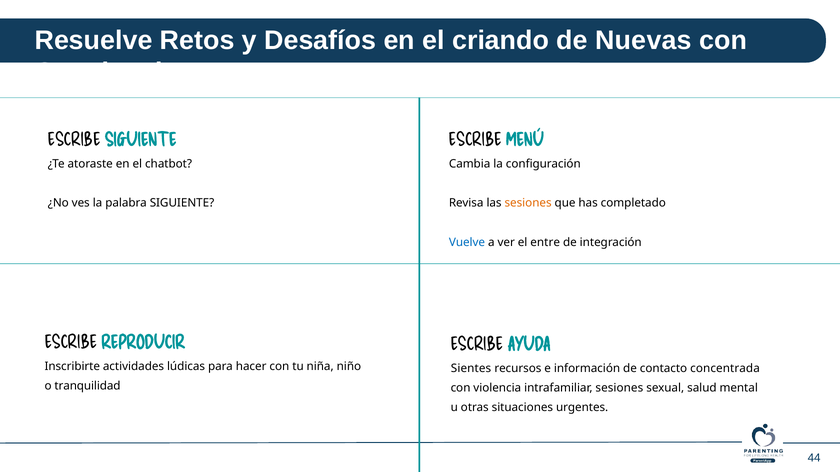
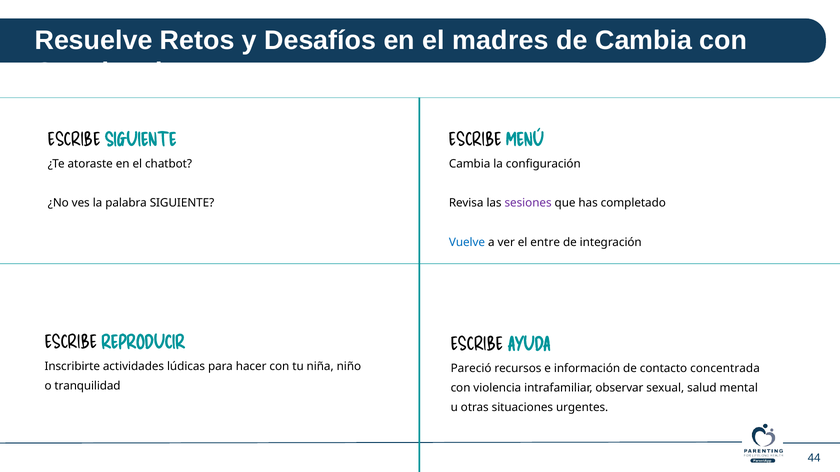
criando: criando -> madres (500, 40)
de Nuevas: Nuevas -> Cambia (644, 40)
sesiones colour: orange -> purple (528, 203)
Sientes: Sientes -> Pareció (471, 369)
intrafamiliar sesiones: sesiones -> observar (619, 388)
